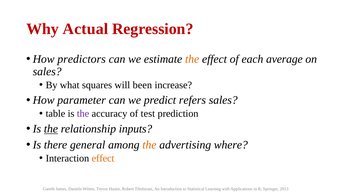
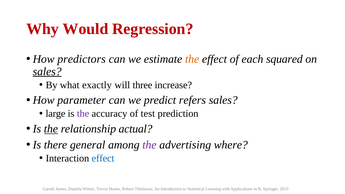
Actual: Actual -> Would (86, 29)
average: average -> squared (284, 59)
sales underline: none -> present (47, 72)
squares: squares -> exactly (97, 85)
been: been -> three (142, 85)
table: table -> large (56, 114)
inputs: inputs -> actual (136, 129)
the colour: orange -> purple (149, 145)
effect colour: orange -> blue (103, 158)
